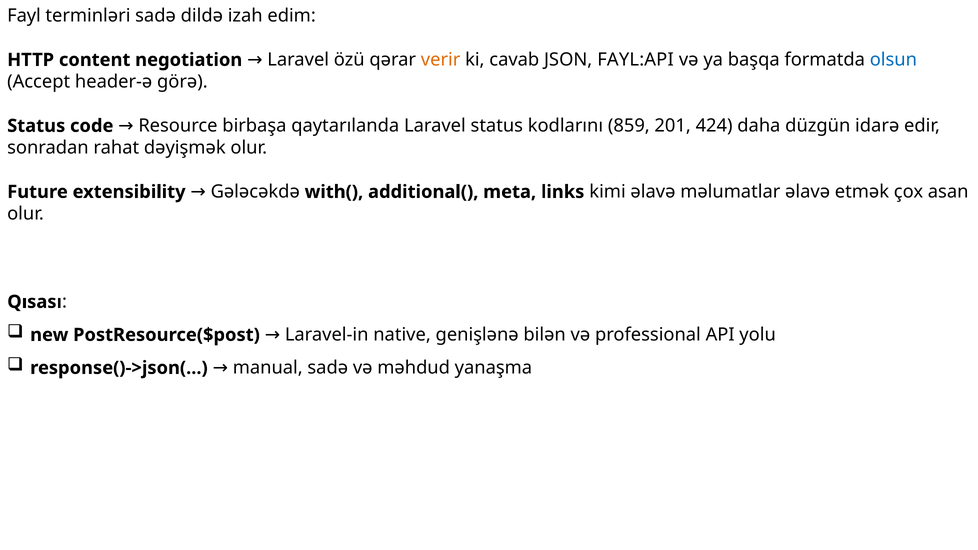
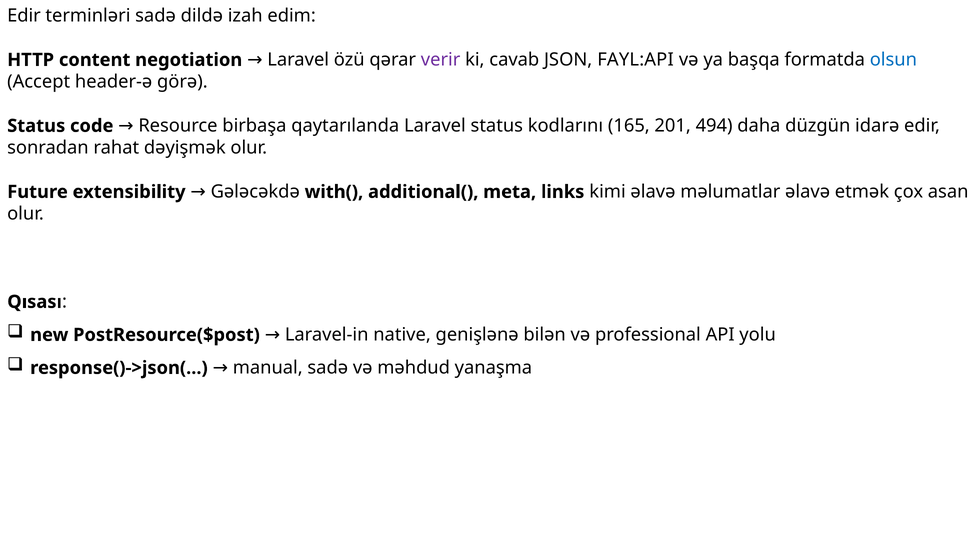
Fayl: Fayl -> Edir (24, 16)
verir colour: orange -> purple (441, 60)
859: 859 -> 165 (629, 126)
424: 424 -> 494 (714, 126)
